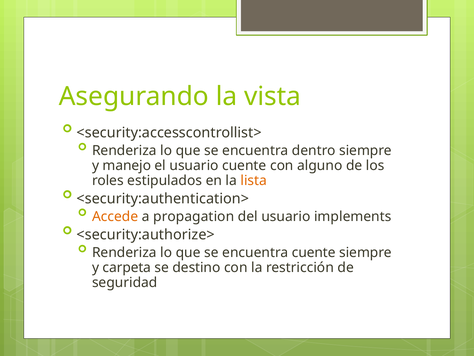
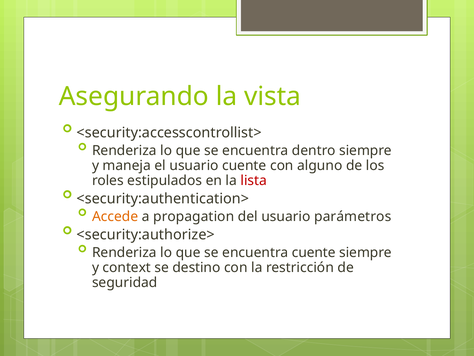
manejo: manejo -> maneja (127, 165)
lista colour: orange -> red (254, 180)
implements: implements -> parámetros (353, 216)
carpeta: carpeta -> context (127, 267)
